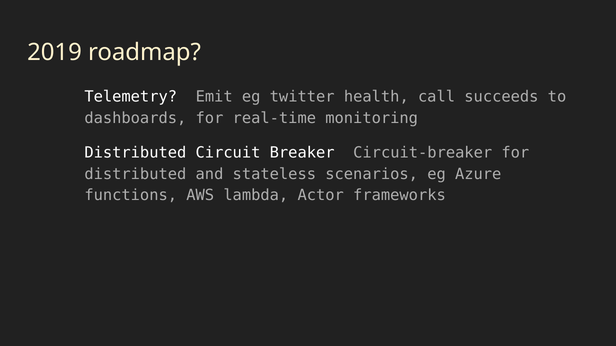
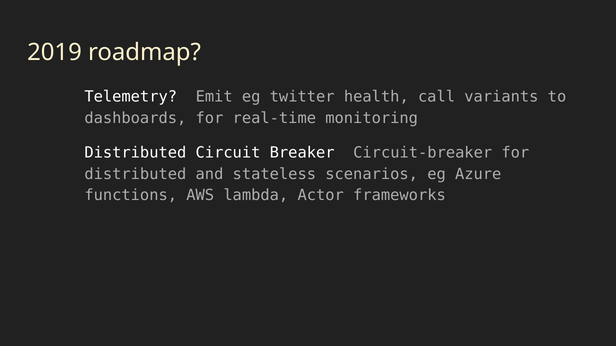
succeeds: succeeds -> variants (501, 97)
